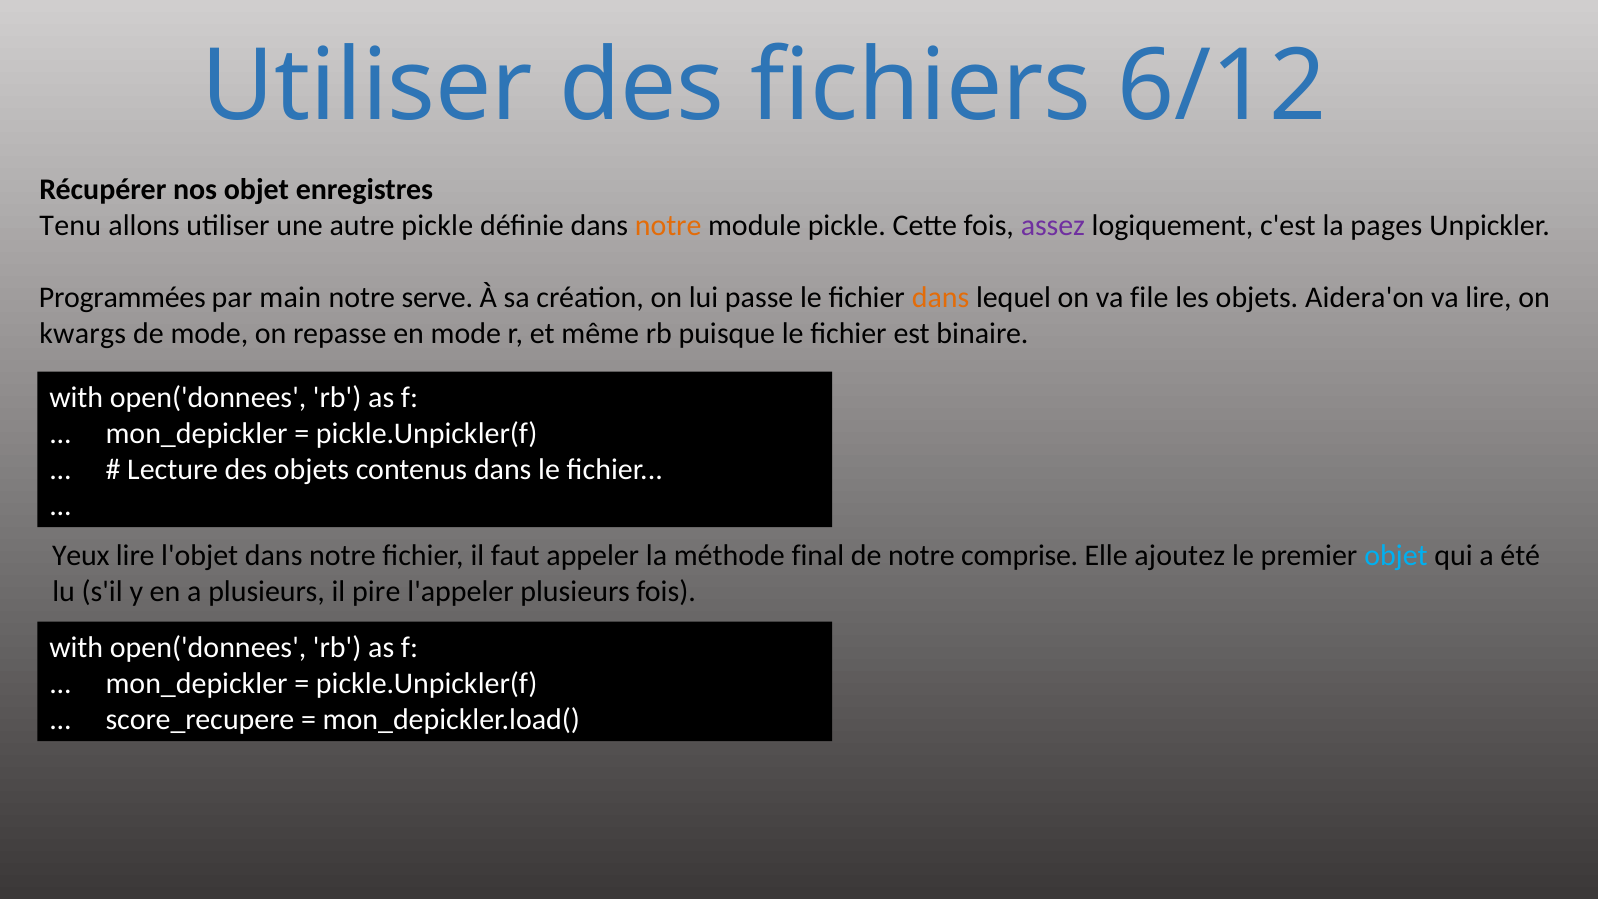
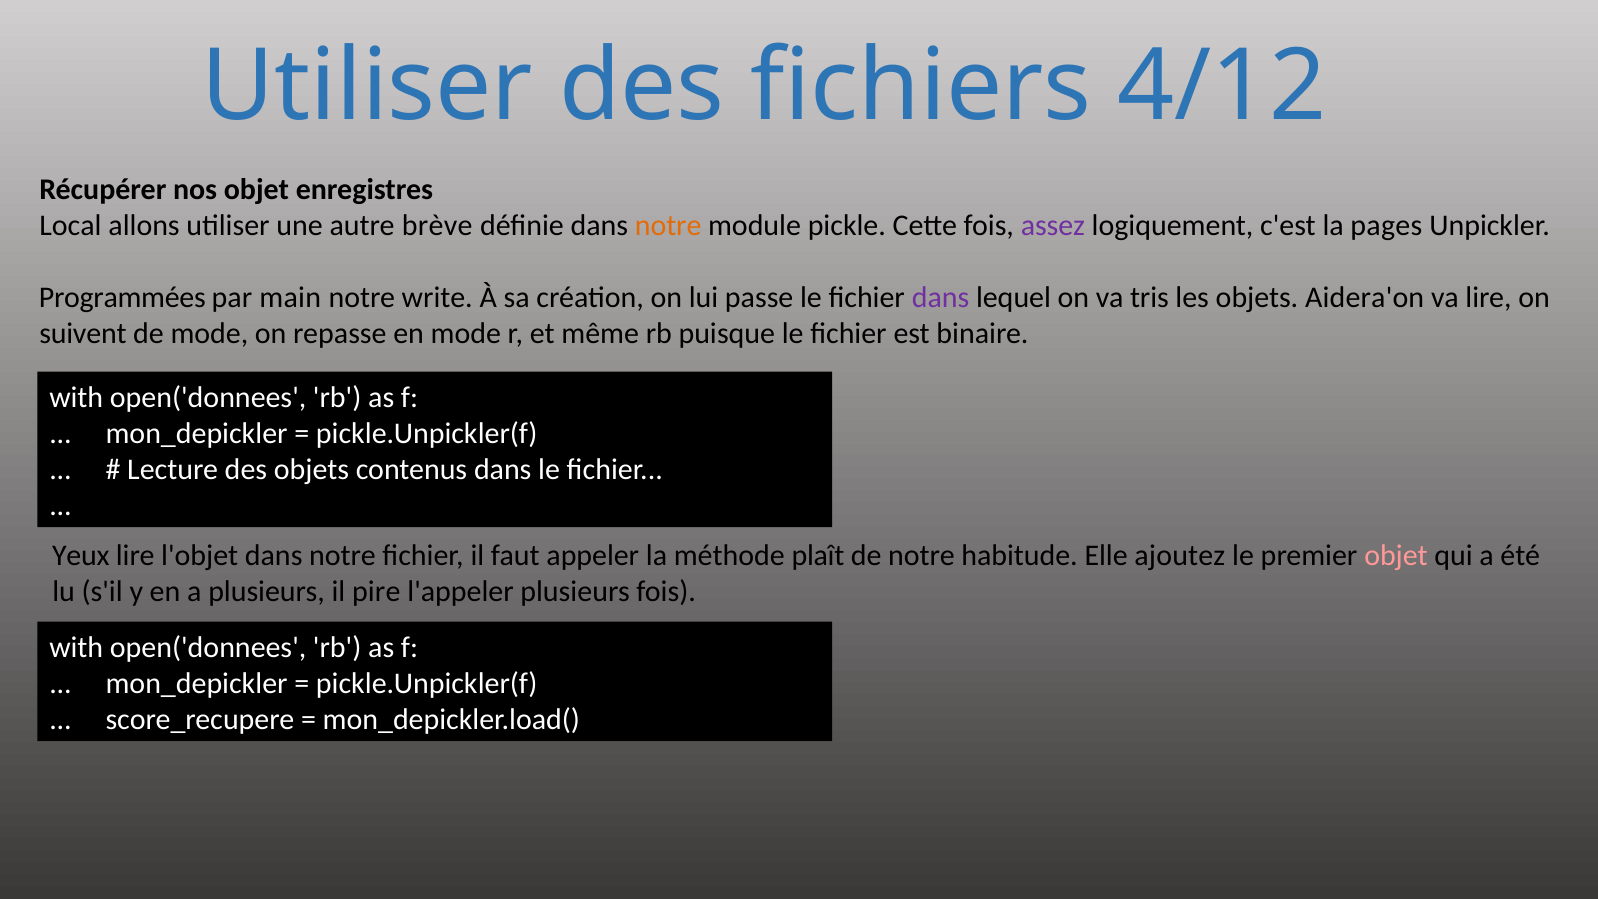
6/12: 6/12 -> 4/12 (1222, 86)
Tenu: Tenu -> Local (70, 226)
autre pickle: pickle -> brève (437, 226)
serve: serve -> write (437, 298)
dans colour: orange -> purple (941, 298)
file: file -> tris (1149, 298)
kwargs: kwargs -> suivent (83, 334)
final: final -> plaît (818, 555)
comprise: comprise -> habitude (1020, 555)
objet colour: light blue -> pink (1396, 555)
